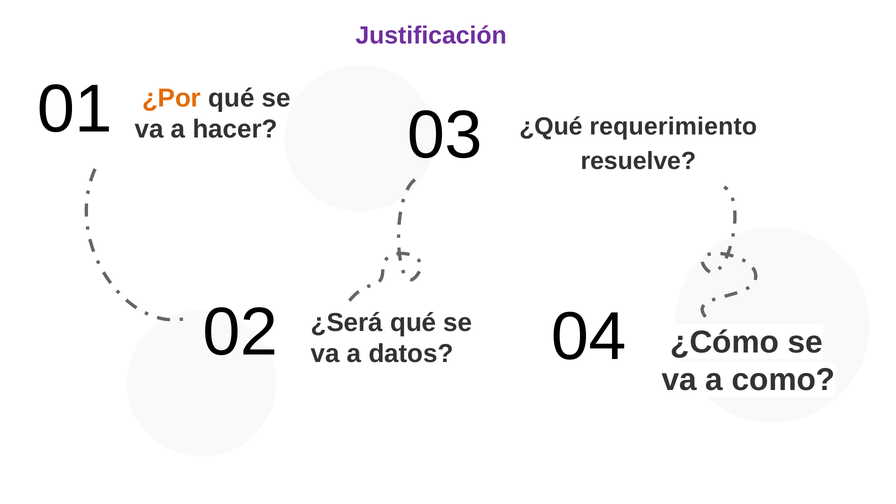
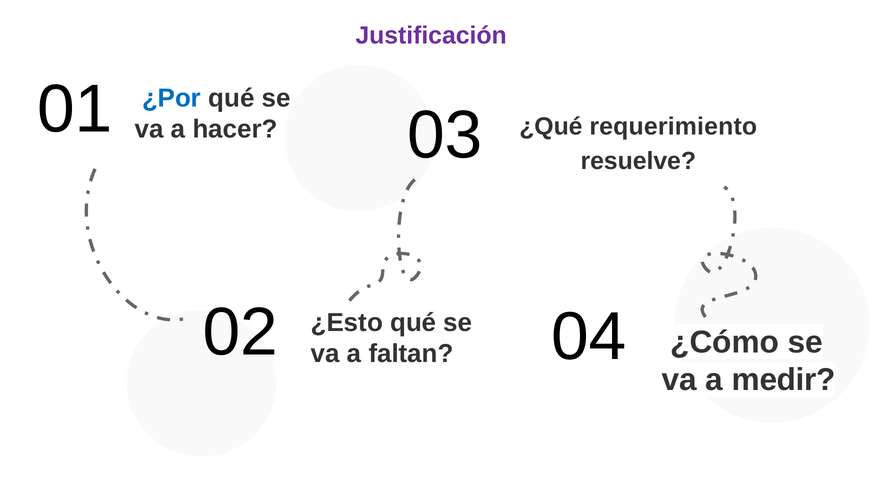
¿Por colour: orange -> blue (172, 98)
¿Será: ¿Será -> ¿Esto (347, 323)
datos: datos -> faltan (411, 354)
como: como -> medir (784, 380)
